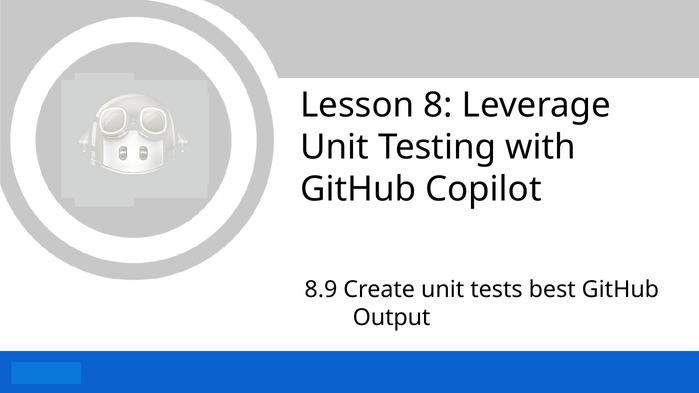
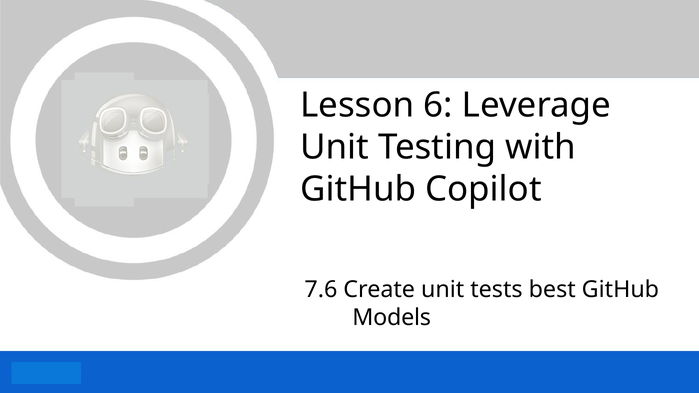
8: 8 -> 6 (438, 105)
8.9: 8.9 -> 7.6 (321, 290)
Output: Output -> Models (392, 318)
